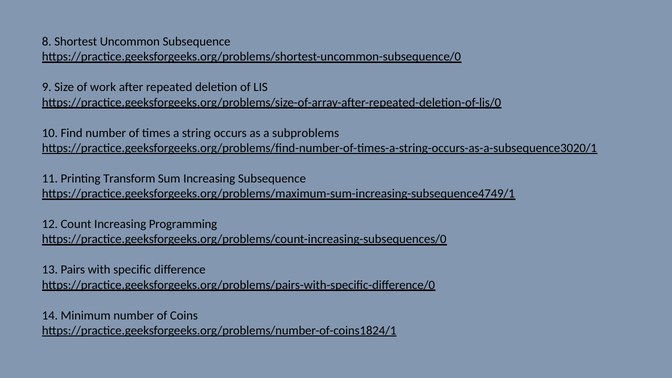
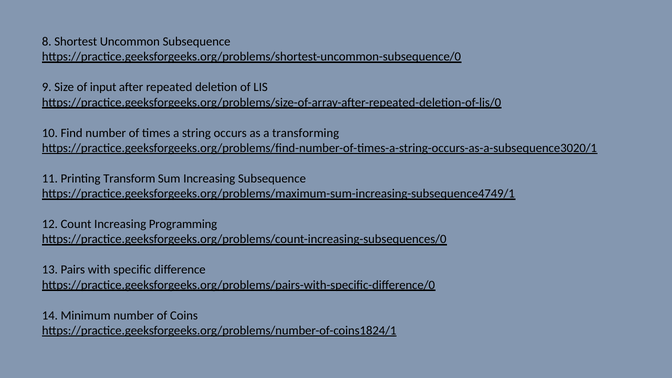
work: work -> input (103, 87)
subproblems: subproblems -> transforming (306, 133)
